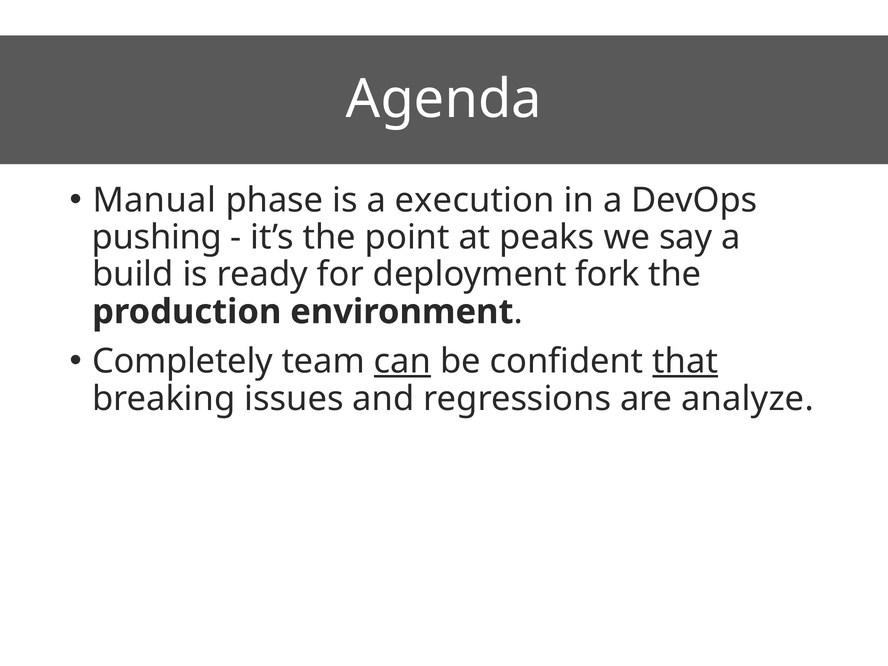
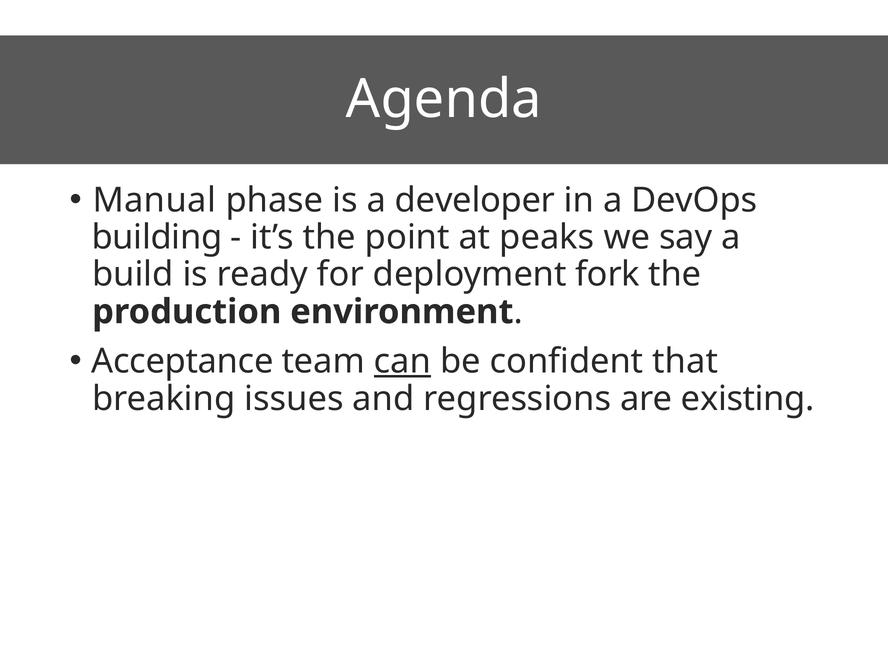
execution: execution -> developer (475, 200)
pushing: pushing -> building (157, 237)
Completely: Completely -> Acceptance (183, 361)
that underline: present -> none (685, 361)
analyze: analyze -> existing (748, 399)
